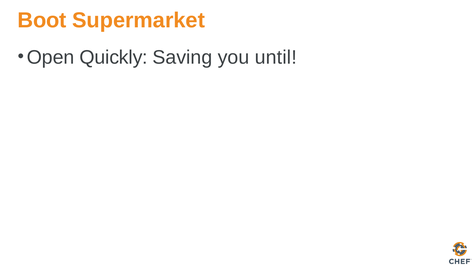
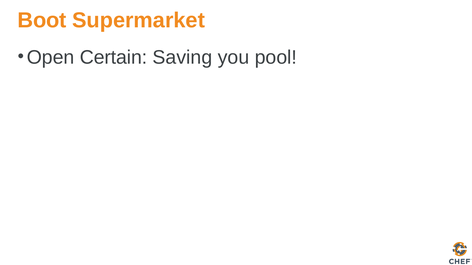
Quickly: Quickly -> Certain (114, 57)
until: until -> pool (276, 57)
